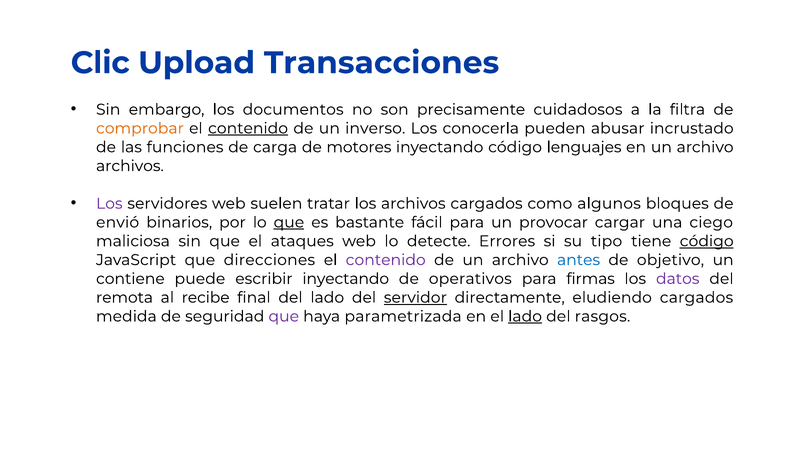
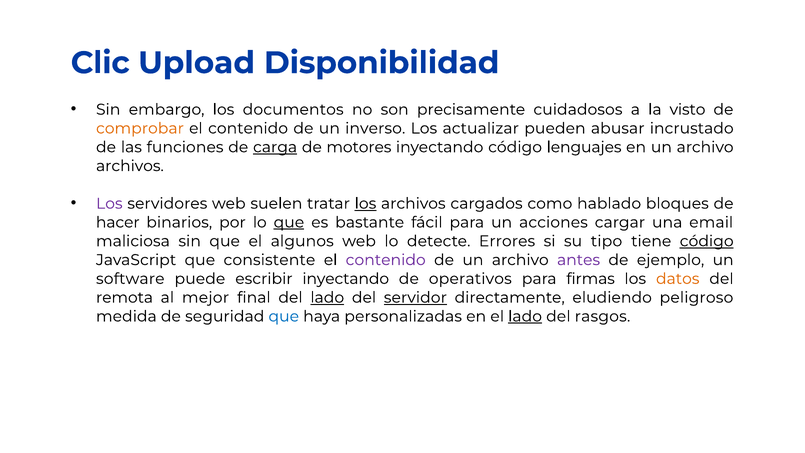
Transacciones: Transacciones -> Disponibilidad (382, 63)
filtra: filtra -> visto (688, 109)
contenido underline: present -> none (248, 128)
conocerla: conocerla -> actualizar (481, 128)
carga underline: none -> present (275, 147)
los underline: none -> present (365, 203)
algunos: algunos -> hablado (609, 203)
envió: envió -> hacer (118, 222)
provocar: provocar -> acciones (553, 222)
ciego: ciego -> email (711, 222)
ataques: ataques -> algunos (302, 241)
direcciones: direcciones -> consistente (269, 260)
antes colour: blue -> purple (579, 260)
objetivo: objetivo -> ejemplo (671, 260)
contiene: contiene -> software (130, 279)
datos colour: purple -> orange (678, 279)
recibe: recibe -> mejor (205, 297)
lado underline: none -> present (327, 297)
eludiendo cargados: cargados -> peligroso (696, 297)
que colour: purple -> blue (284, 316)
parametrizada: parametrizada -> personalizadas (403, 316)
